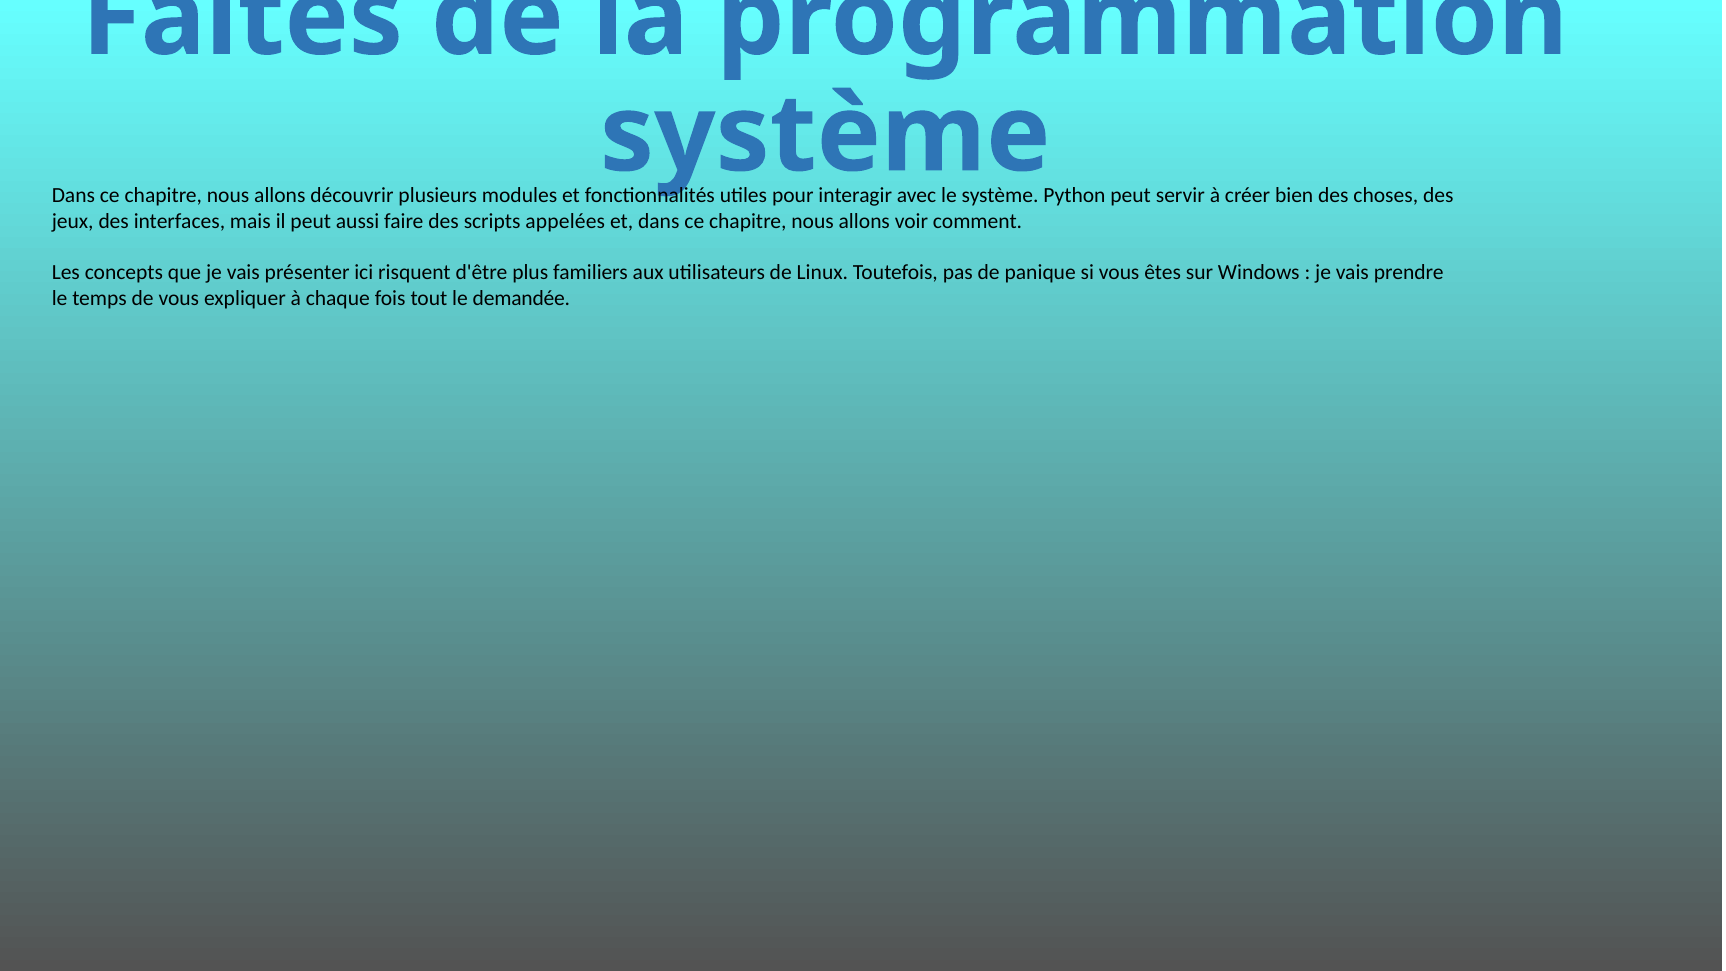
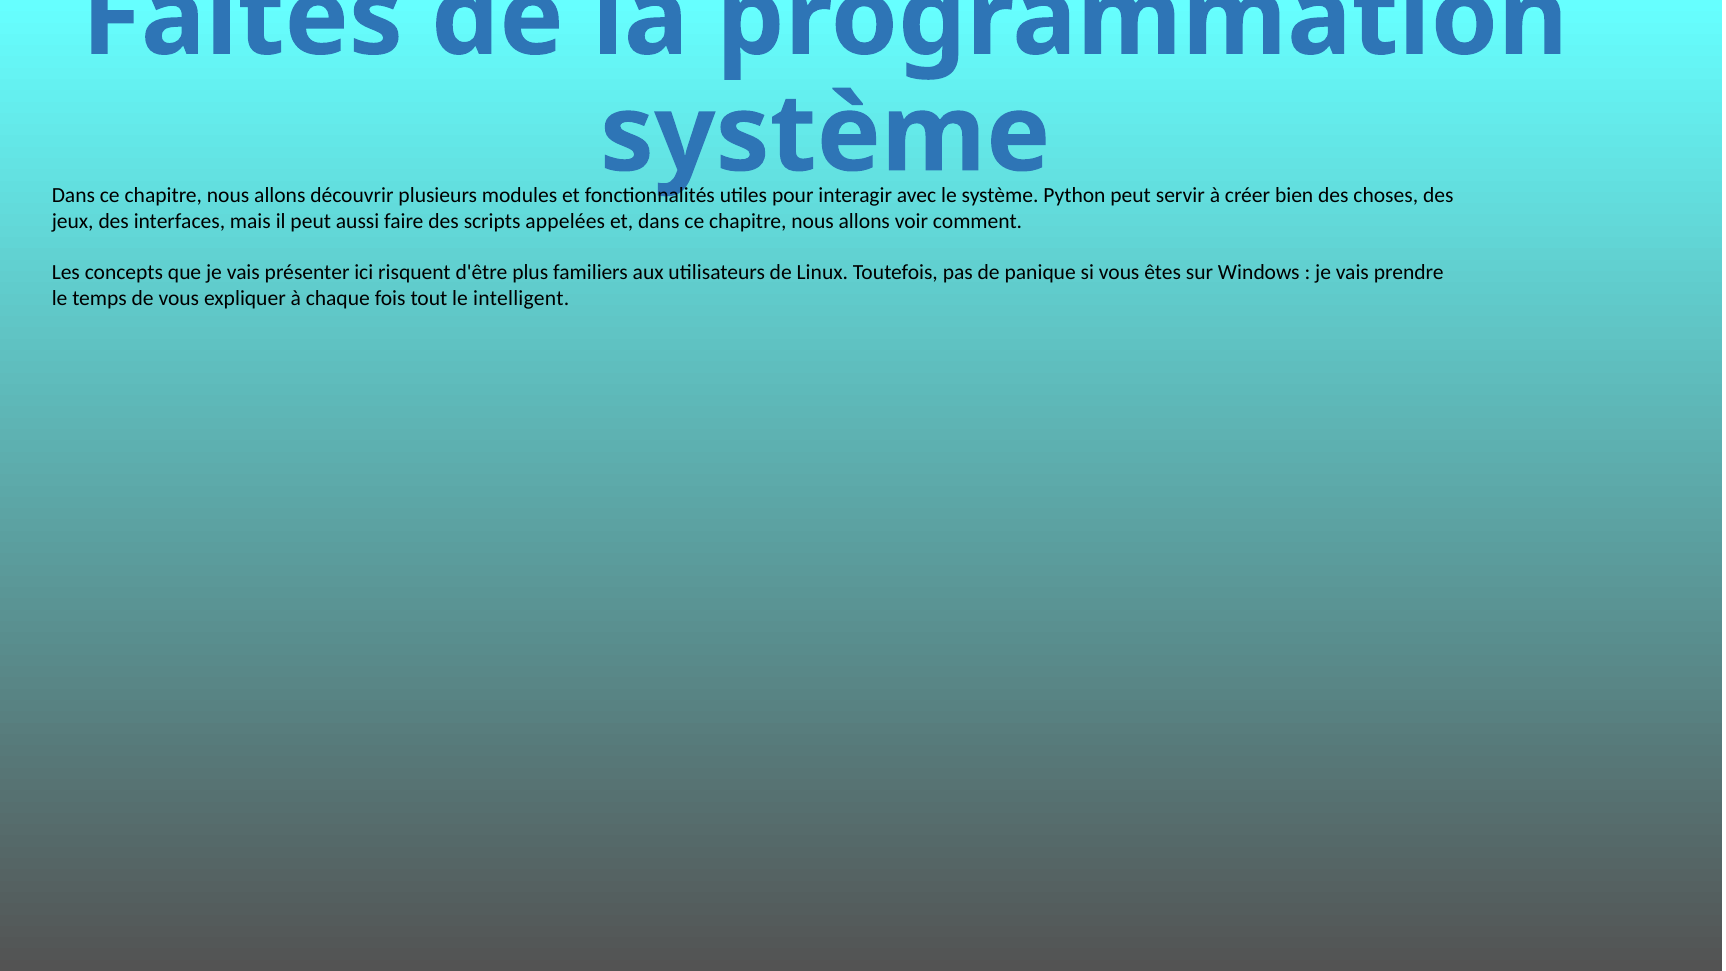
demandée: demandée -> intelligent (521, 299)
